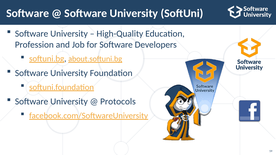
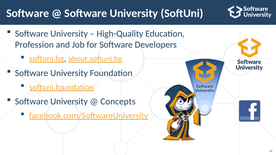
Protocols: Protocols -> Concepts (118, 102)
